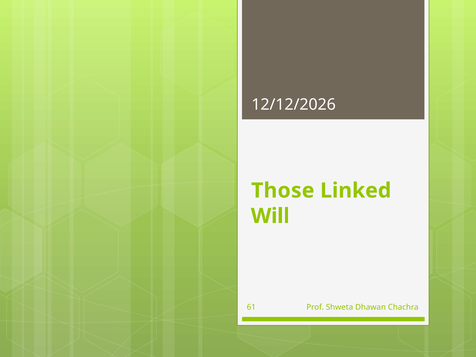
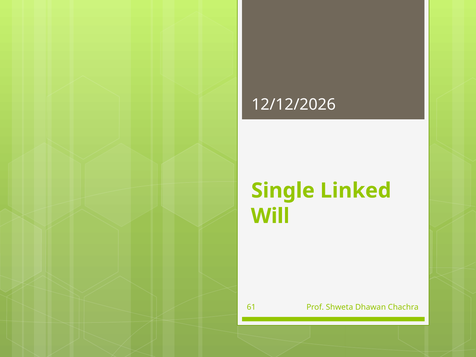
Those: Those -> Single (283, 191)
